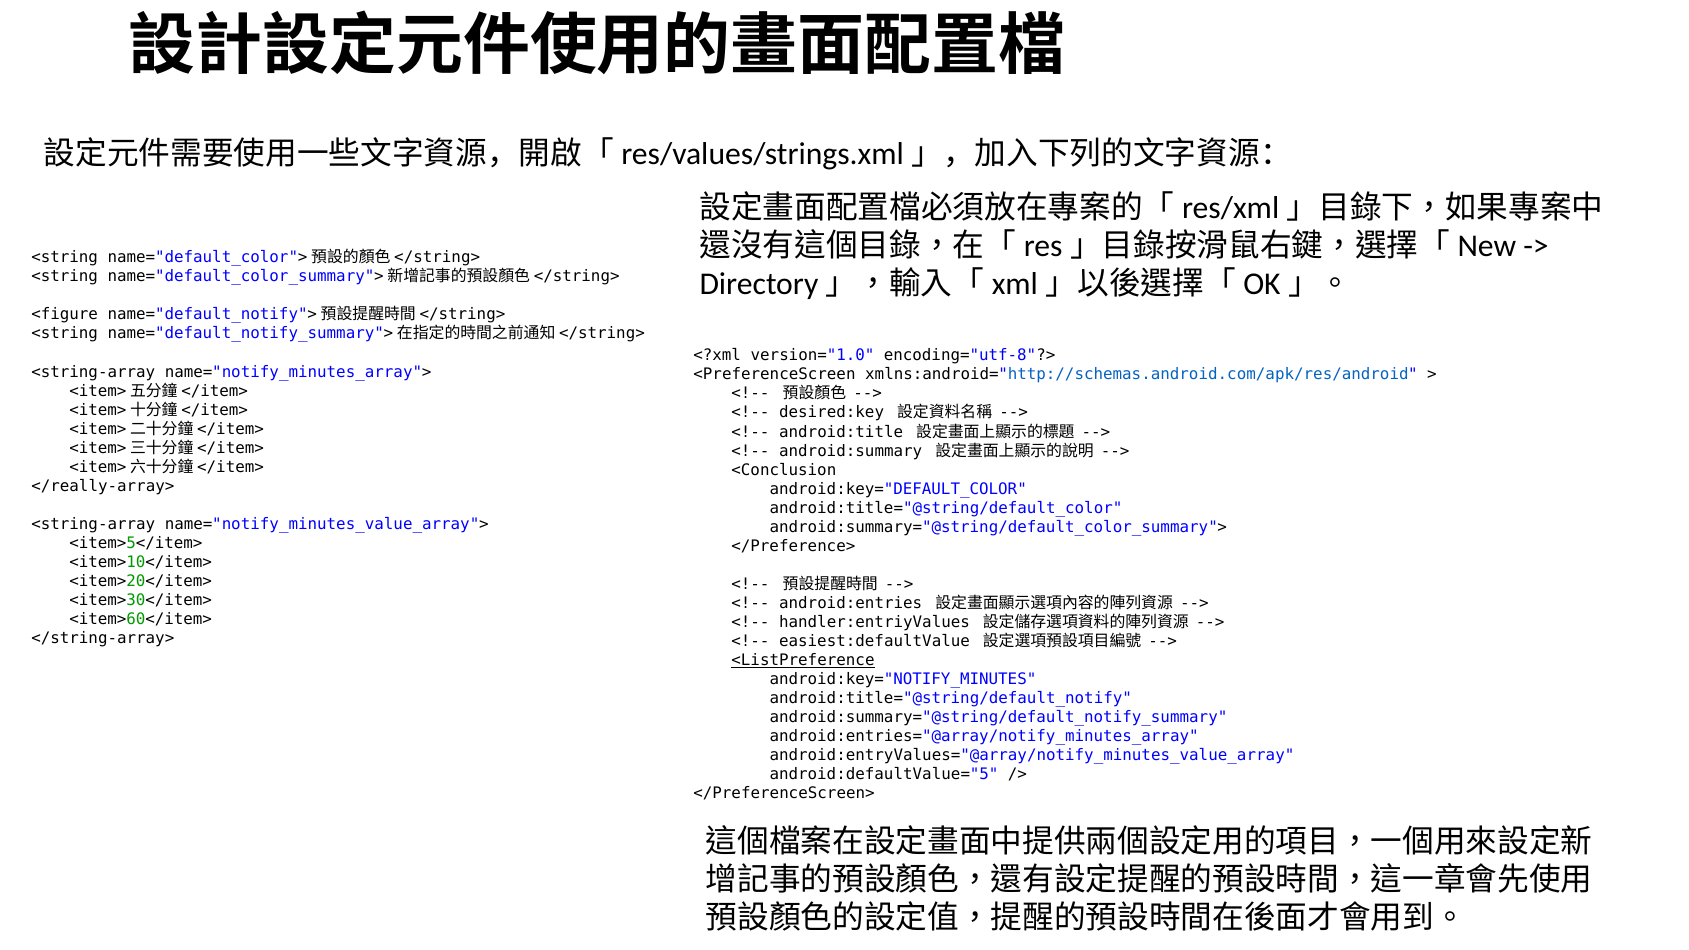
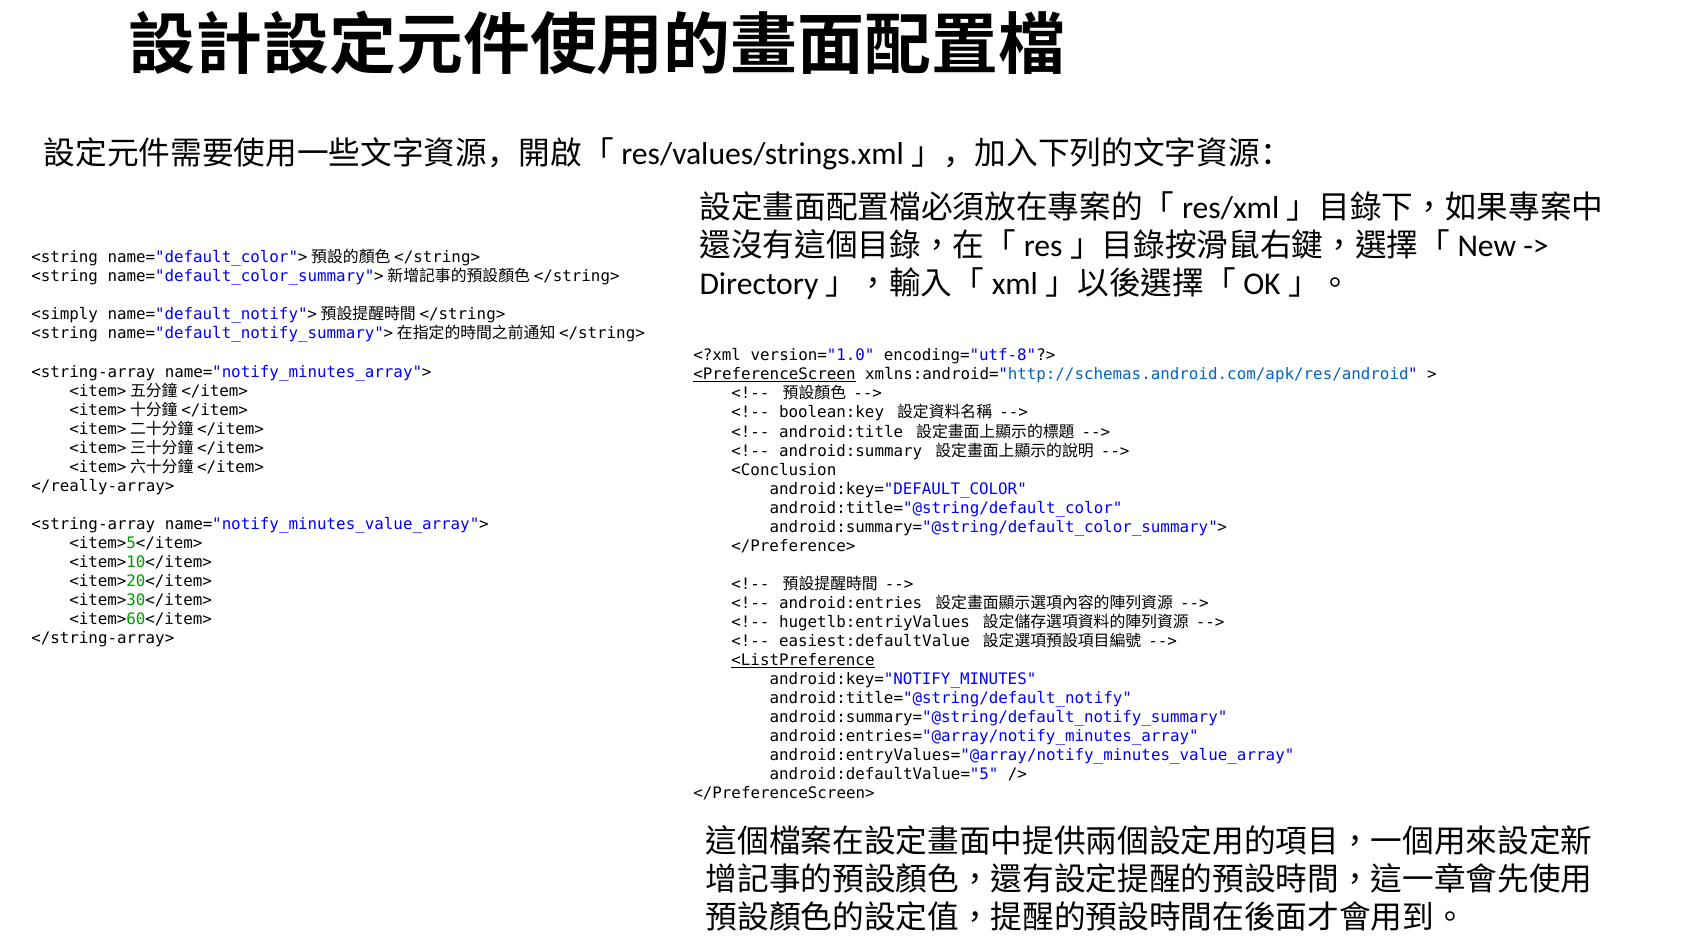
<figure: <figure -> <simply (65, 315)
<PreferenceScreen underline: none -> present (774, 375)
desired:key: desired:key -> boolean:key (832, 413)
handler:entriyValues: handler:entriyValues -> hugetlb:entriyValues (874, 622)
